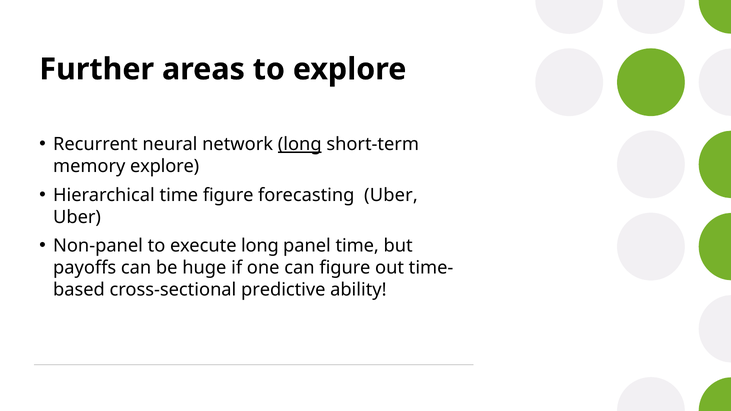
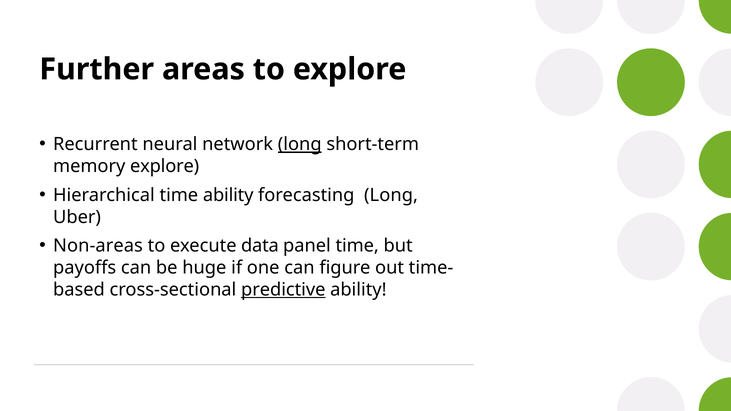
time figure: figure -> ability (228, 195)
forecasting Uber: Uber -> Long (391, 195)
Non-panel: Non-panel -> Non-areas (98, 246)
execute long: long -> data (260, 246)
predictive underline: none -> present (283, 290)
